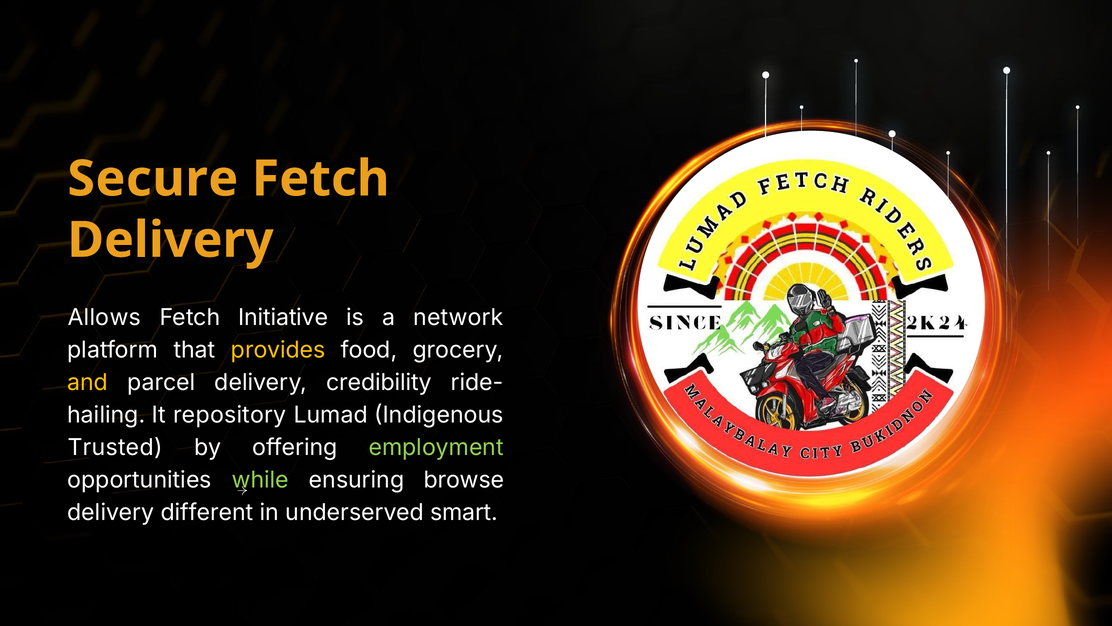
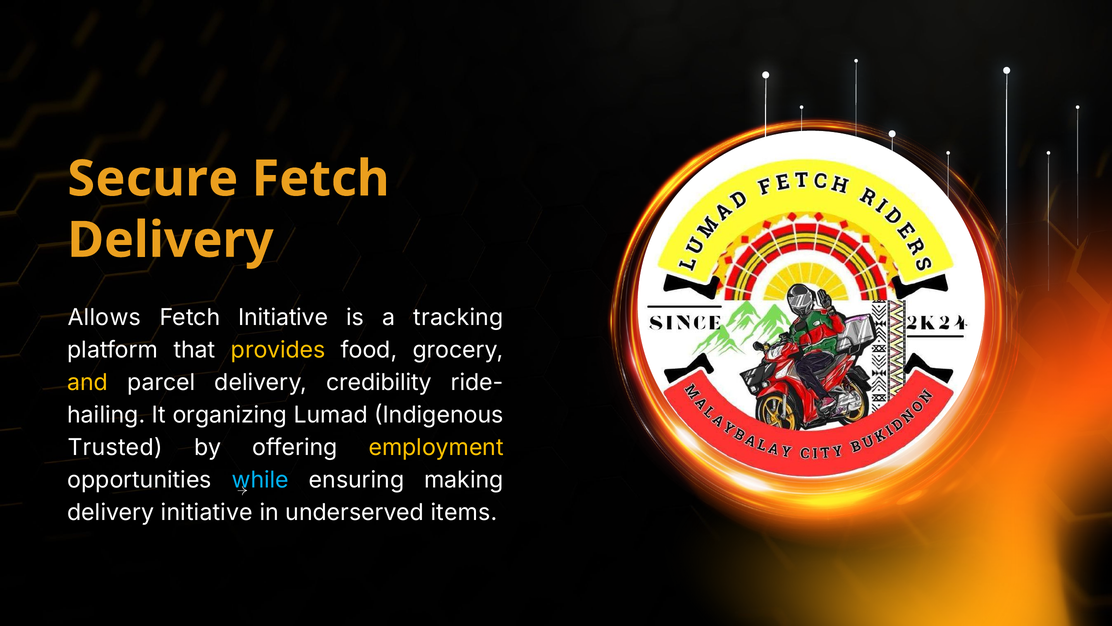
network: network -> tracking (458, 317)
repository: repository -> organizing (230, 415)
employment colour: light green -> yellow (436, 447)
while colour: light green -> light blue (260, 480)
browse: browse -> making (464, 480)
delivery different: different -> initiative (207, 512)
smart: smart -> items (464, 512)
